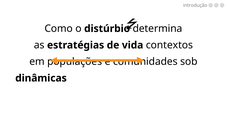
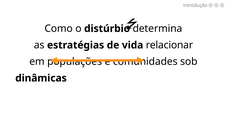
contextos: contextos -> relacionar (169, 45)
